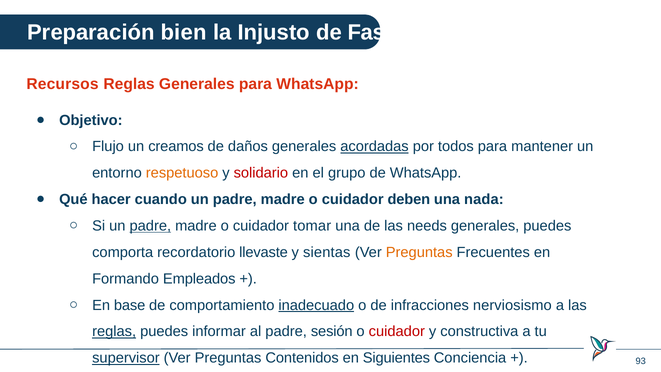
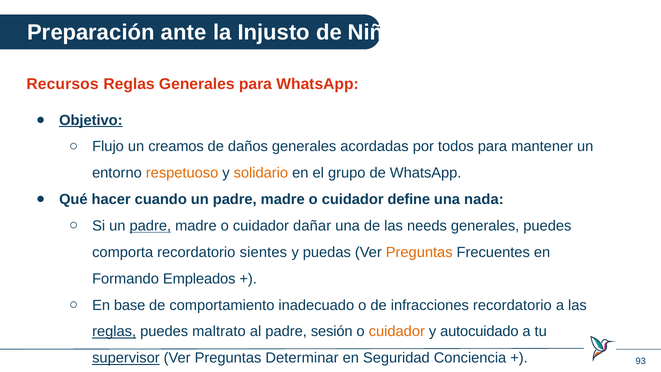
bien: bien -> ante (184, 32)
Fase: Fase -> Niño (372, 32)
Objetivo underline: none -> present (91, 120)
acordadas underline: present -> none (375, 147)
solidario colour: red -> orange (261, 173)
deben: deben -> define (409, 199)
tomar: tomar -> dañar (312, 226)
llevaste: llevaste -> sientes (263, 252)
sientas: sientas -> puedas (327, 252)
inadecuado underline: present -> none (316, 305)
infracciones nerviosismo: nerviosismo -> recordatorio (512, 305)
informar: informar -> maltrato (219, 331)
cuidador colour: red -> orange (397, 331)
constructiva: constructiva -> autocuidado (479, 331)
Contenidos: Contenidos -> Determinar (302, 358)
Siguientes: Siguientes -> Seguridad (396, 358)
